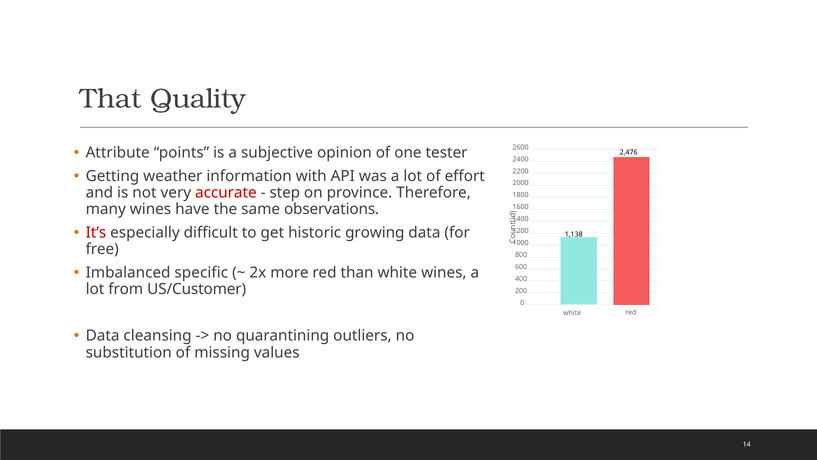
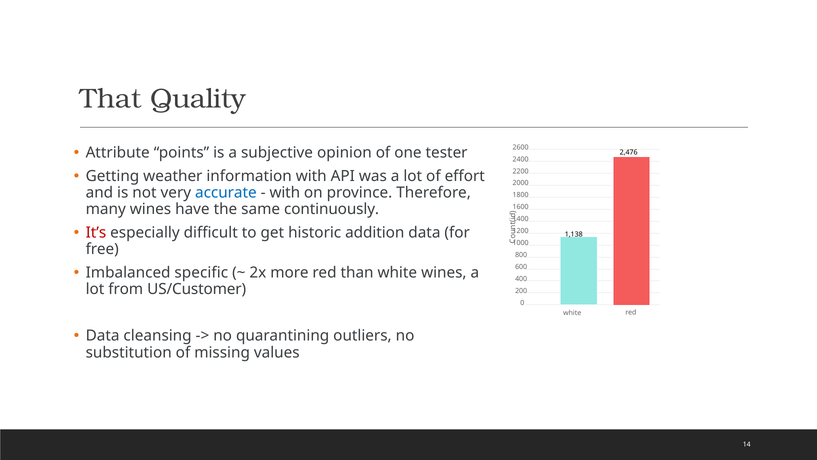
accurate colour: red -> blue (226, 192)
step: step -> with (285, 192)
observations: observations -> continuously (332, 209)
growing: growing -> addition (375, 232)
